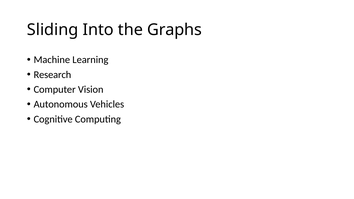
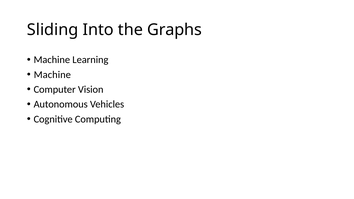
Research: Research -> Machine (52, 75)
